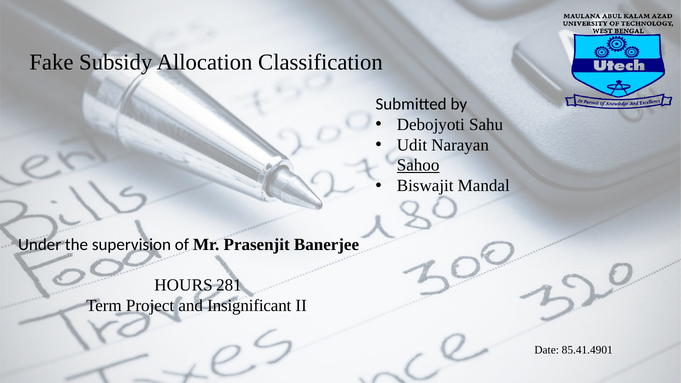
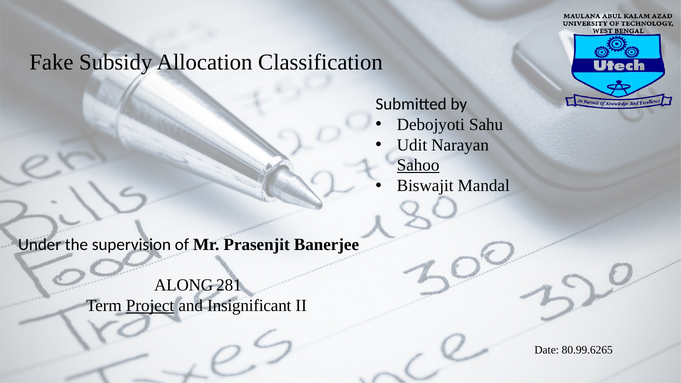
HOURS: HOURS -> ALONG (184, 285)
Project underline: none -> present (150, 306)
85.41.4901: 85.41.4901 -> 80.99.6265 (587, 350)
